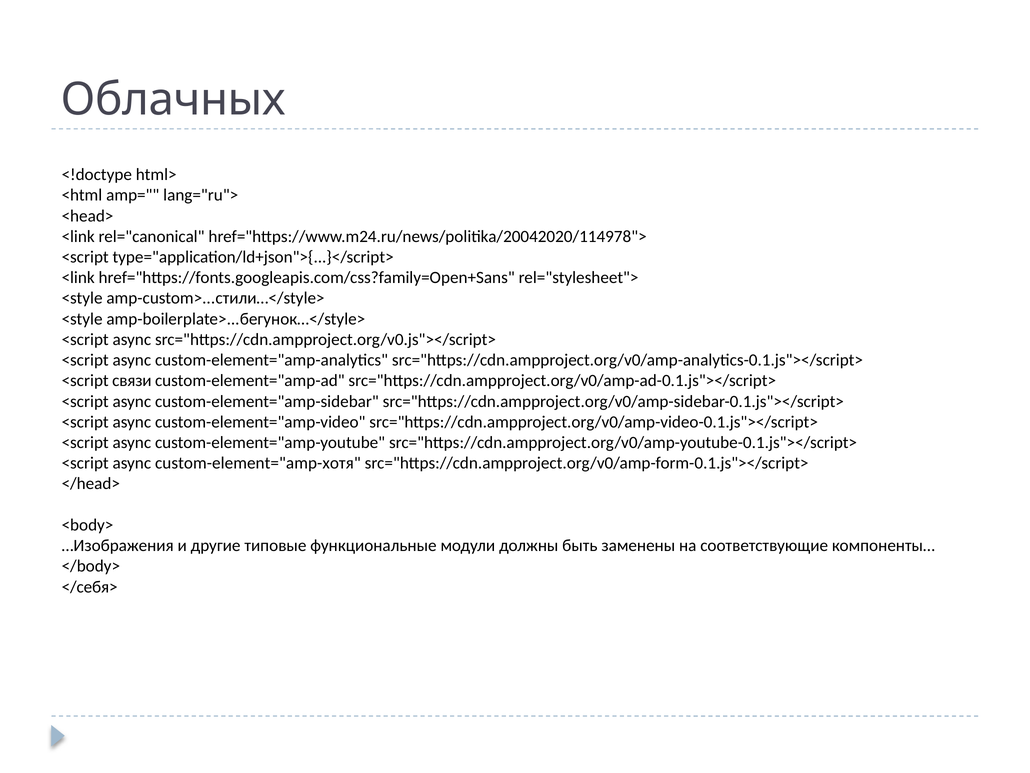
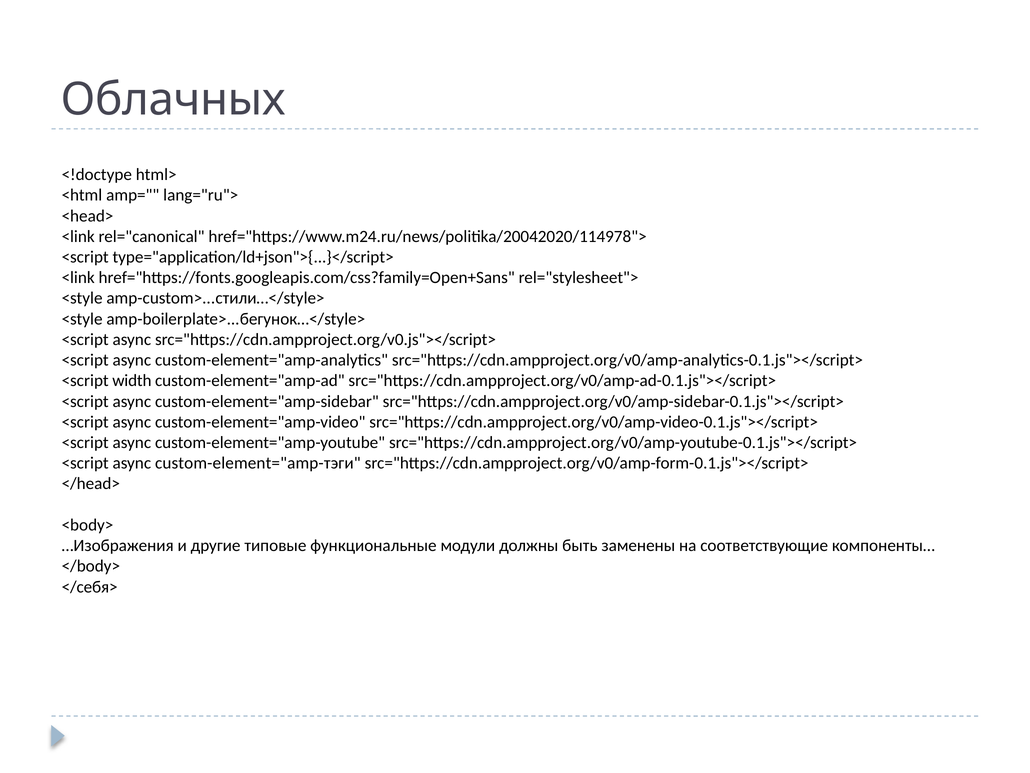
связи: связи -> width (132, 381)
custom-element="amp-хотя: custom-element="amp-хотя -> custom-element="amp-тэги (258, 463)
